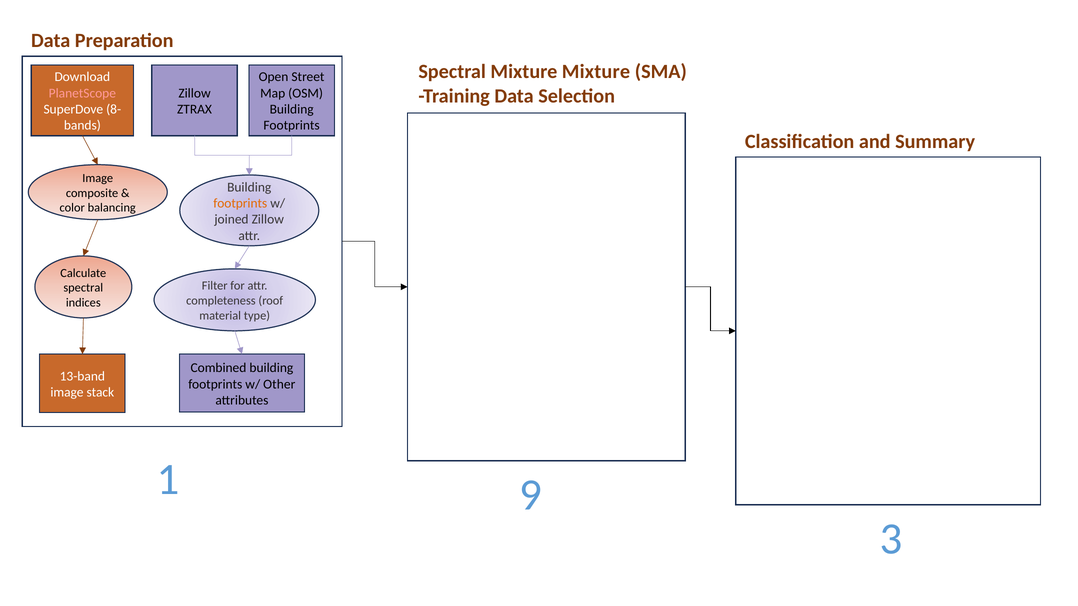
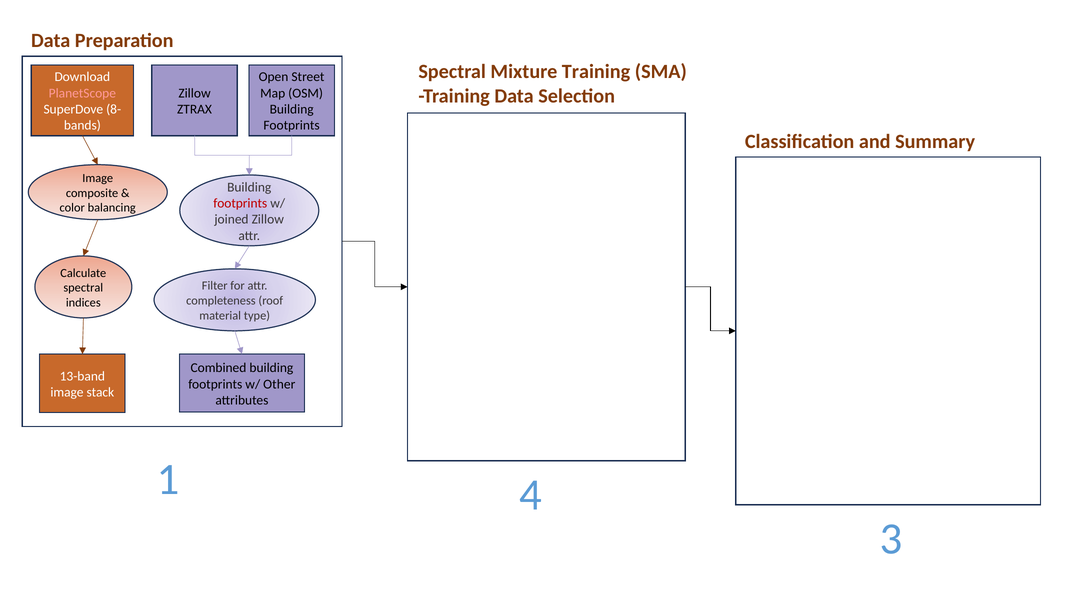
Mixture Mixture: Mixture -> Training (596, 72)
footprints colour: orange -> red (240, 203)
9: 9 -> 4 (530, 495)
